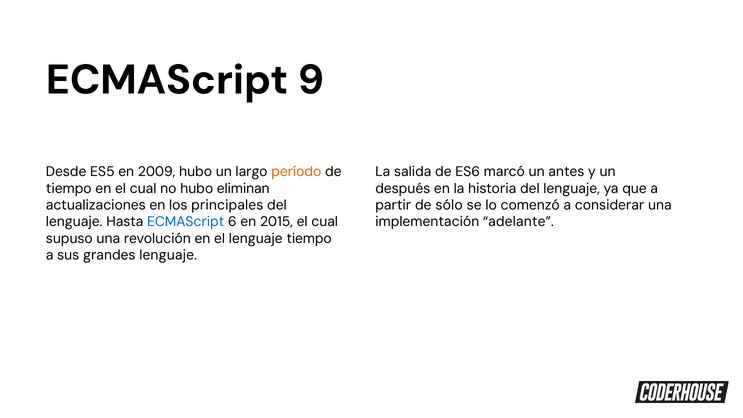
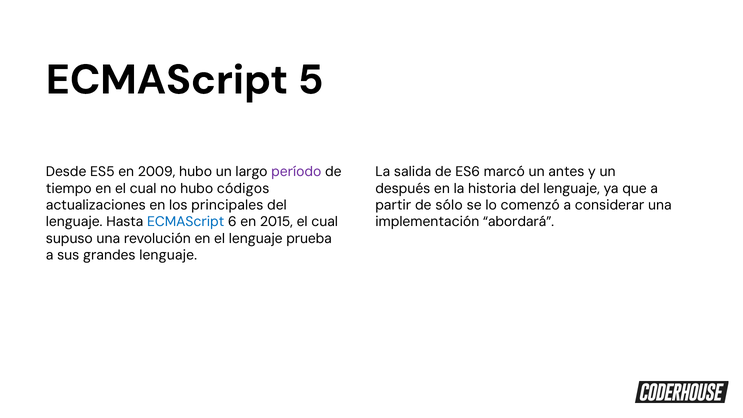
9: 9 -> 5 (311, 80)
período colour: orange -> purple (296, 172)
eliminan: eliminan -> códigos (243, 188)
adelante: adelante -> abordará (519, 222)
lenguaje tiempo: tiempo -> prueba (309, 239)
